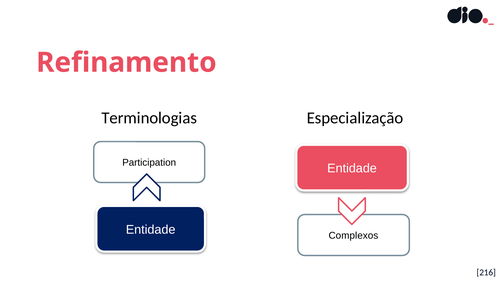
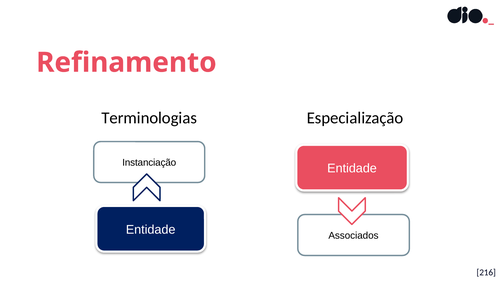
Participation: Participation -> Instanciação (149, 163)
Complexos: Complexos -> Associados (353, 236)
